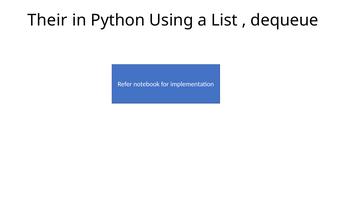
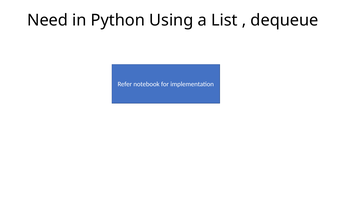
Their: Their -> Need (48, 20)
